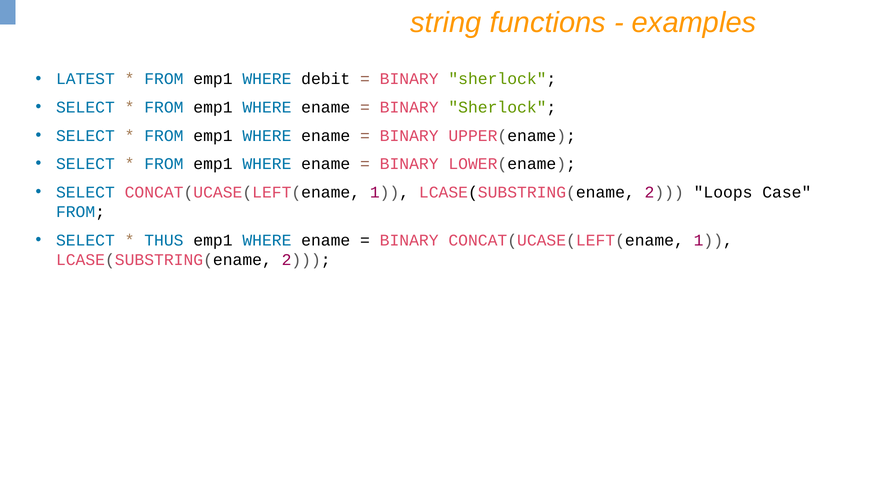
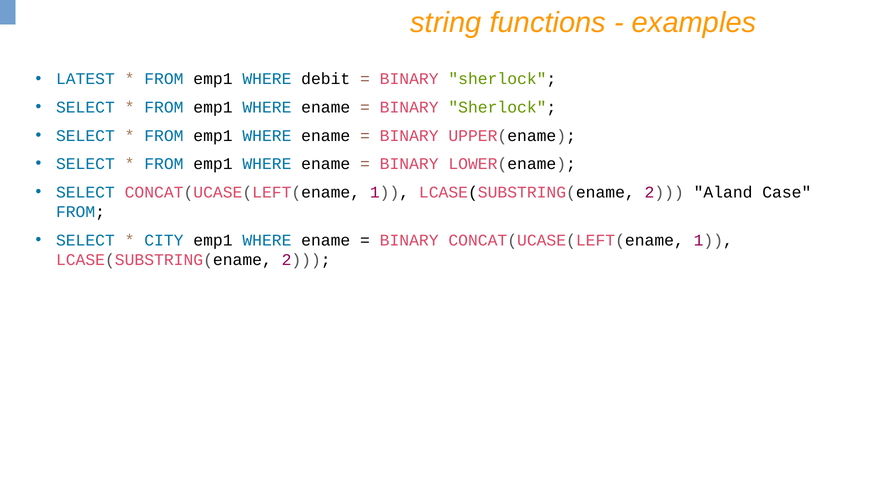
Loops: Loops -> Aland (723, 192)
THUS: THUS -> CITY (164, 240)
